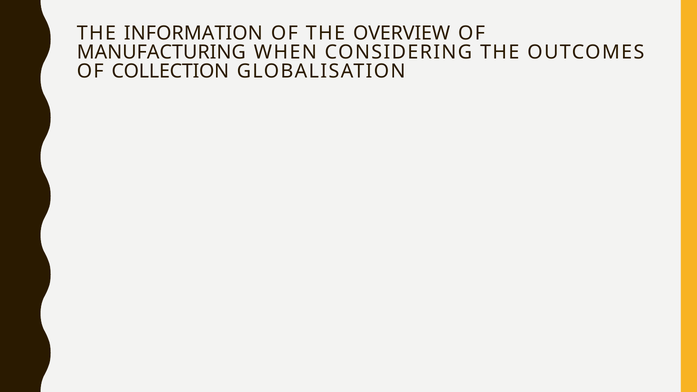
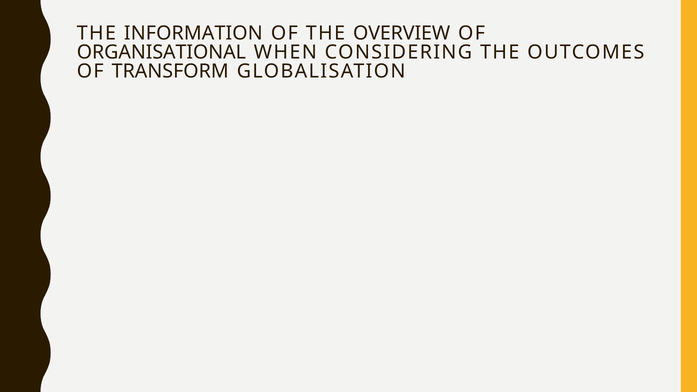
MANUFACTURING: MANUFACTURING -> ORGANISATIONAL (161, 52)
COLLECTION: COLLECTION -> TRANSFORM (170, 71)
